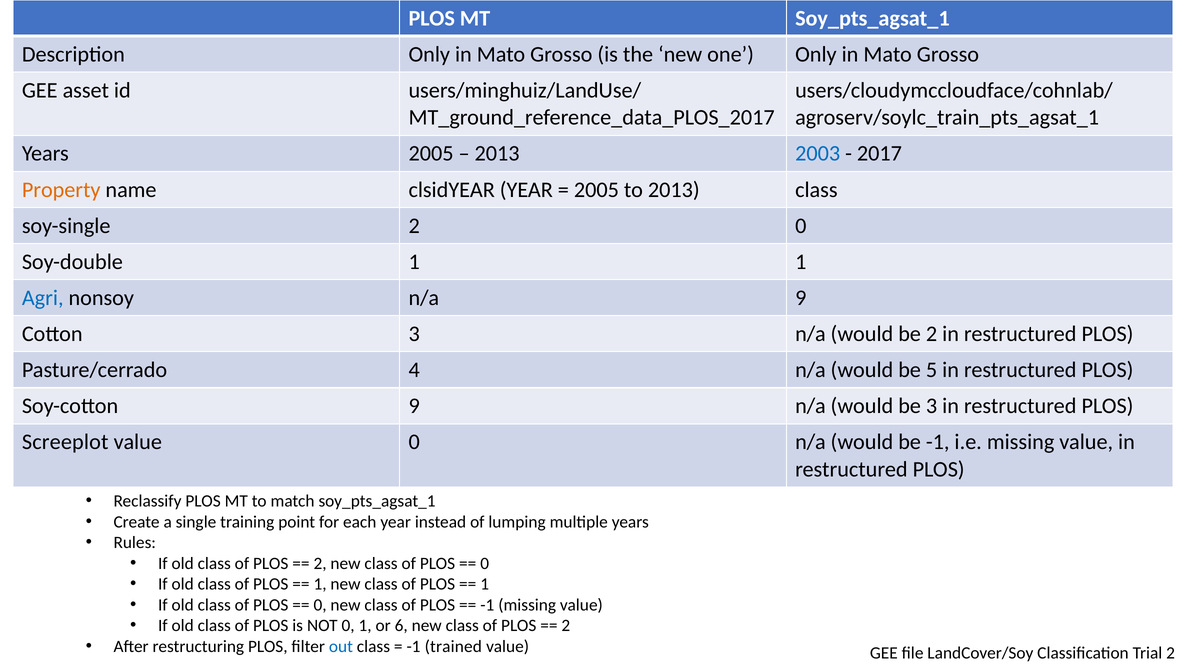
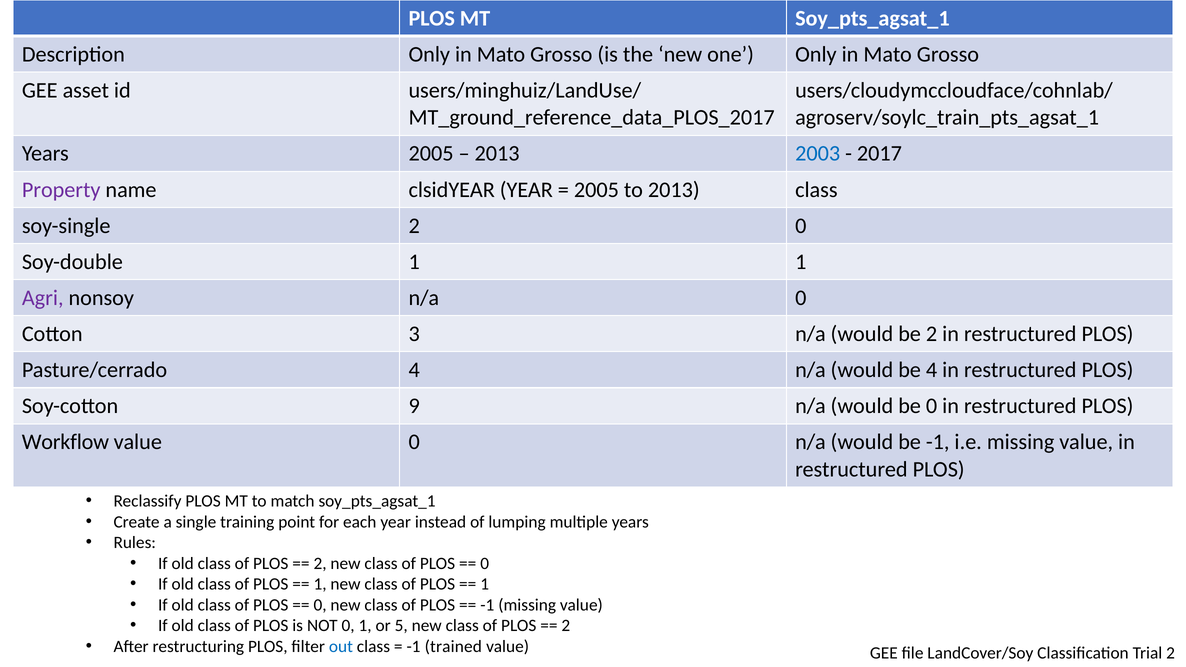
Property colour: orange -> purple (61, 190)
Agri colour: blue -> purple (43, 298)
n/a 9: 9 -> 0 (801, 298)
be 5: 5 -> 4 (932, 370)
be 3: 3 -> 0 (932, 406)
Screeplot: Screeplot -> Workflow (65, 442)
6: 6 -> 5 (401, 626)
